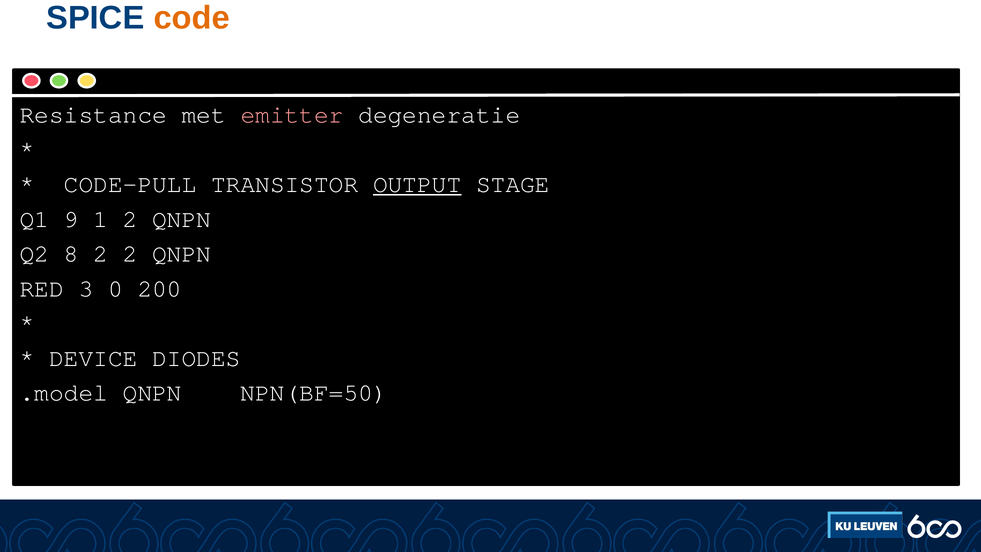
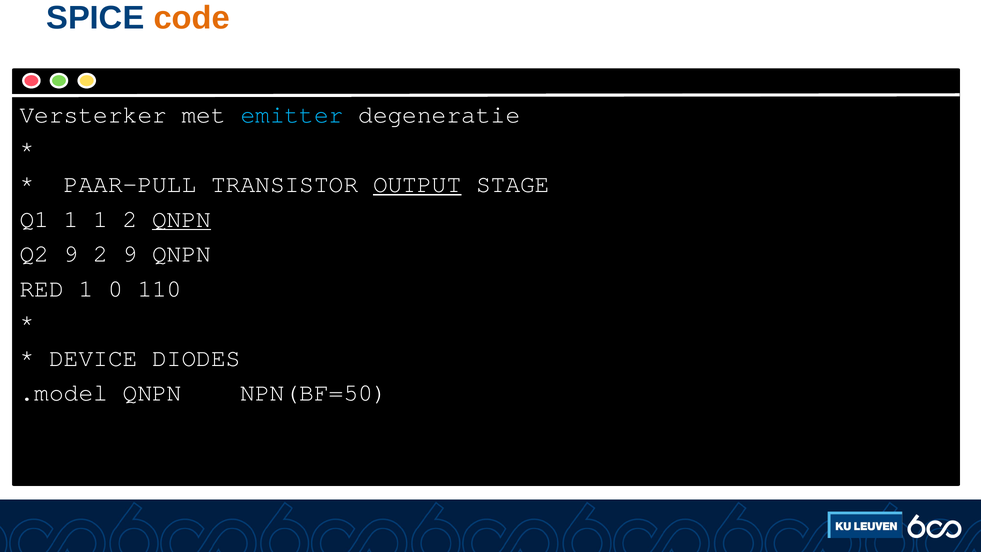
Resistance: Resistance -> Versterker (93, 115)
emitter colour: pink -> light blue (292, 115)
CODE-PULL: CODE-PULL -> PAAR-PULL (130, 184)
Q1 9: 9 -> 1 (71, 219)
QNPN underline: none -> present (182, 219)
Q2 8: 8 -> 9 (71, 254)
2 2: 2 -> 9 (130, 254)
RED 3: 3 -> 1 (86, 288)
200: 200 -> 110 (160, 288)
